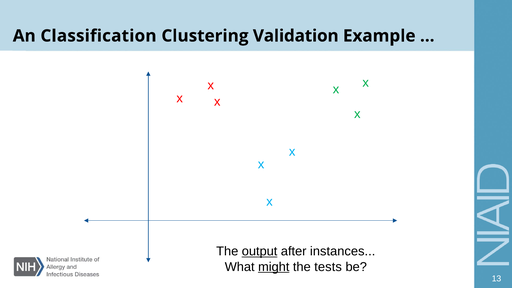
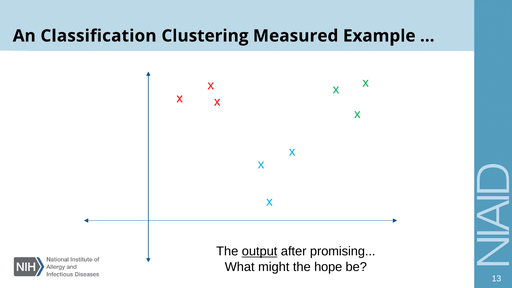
Validation: Validation -> Measured (296, 36)
instances: instances -> promising (343, 251)
might underline: present -> none (274, 267)
tests: tests -> hope (328, 267)
